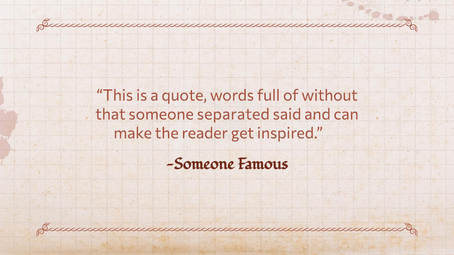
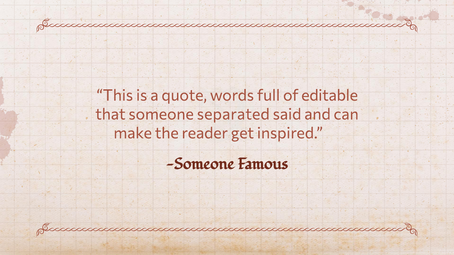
without: without -> editable (330, 96)
